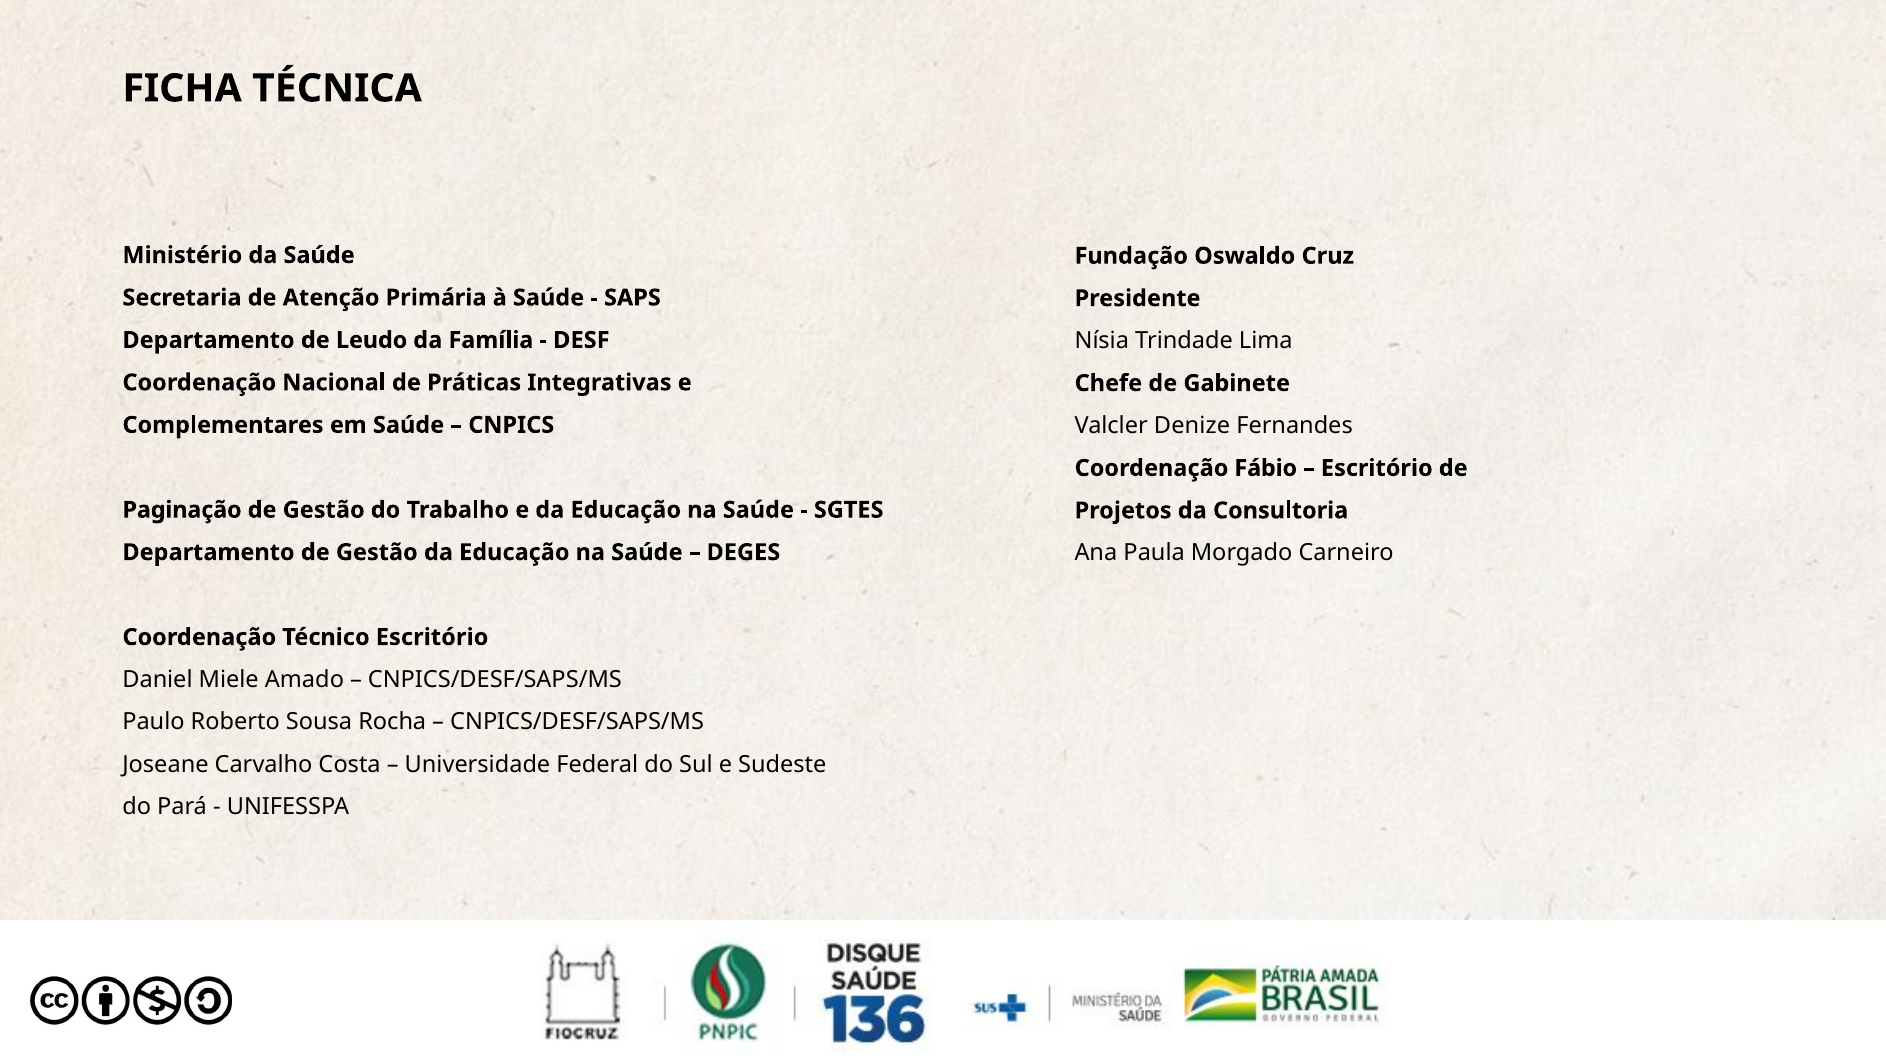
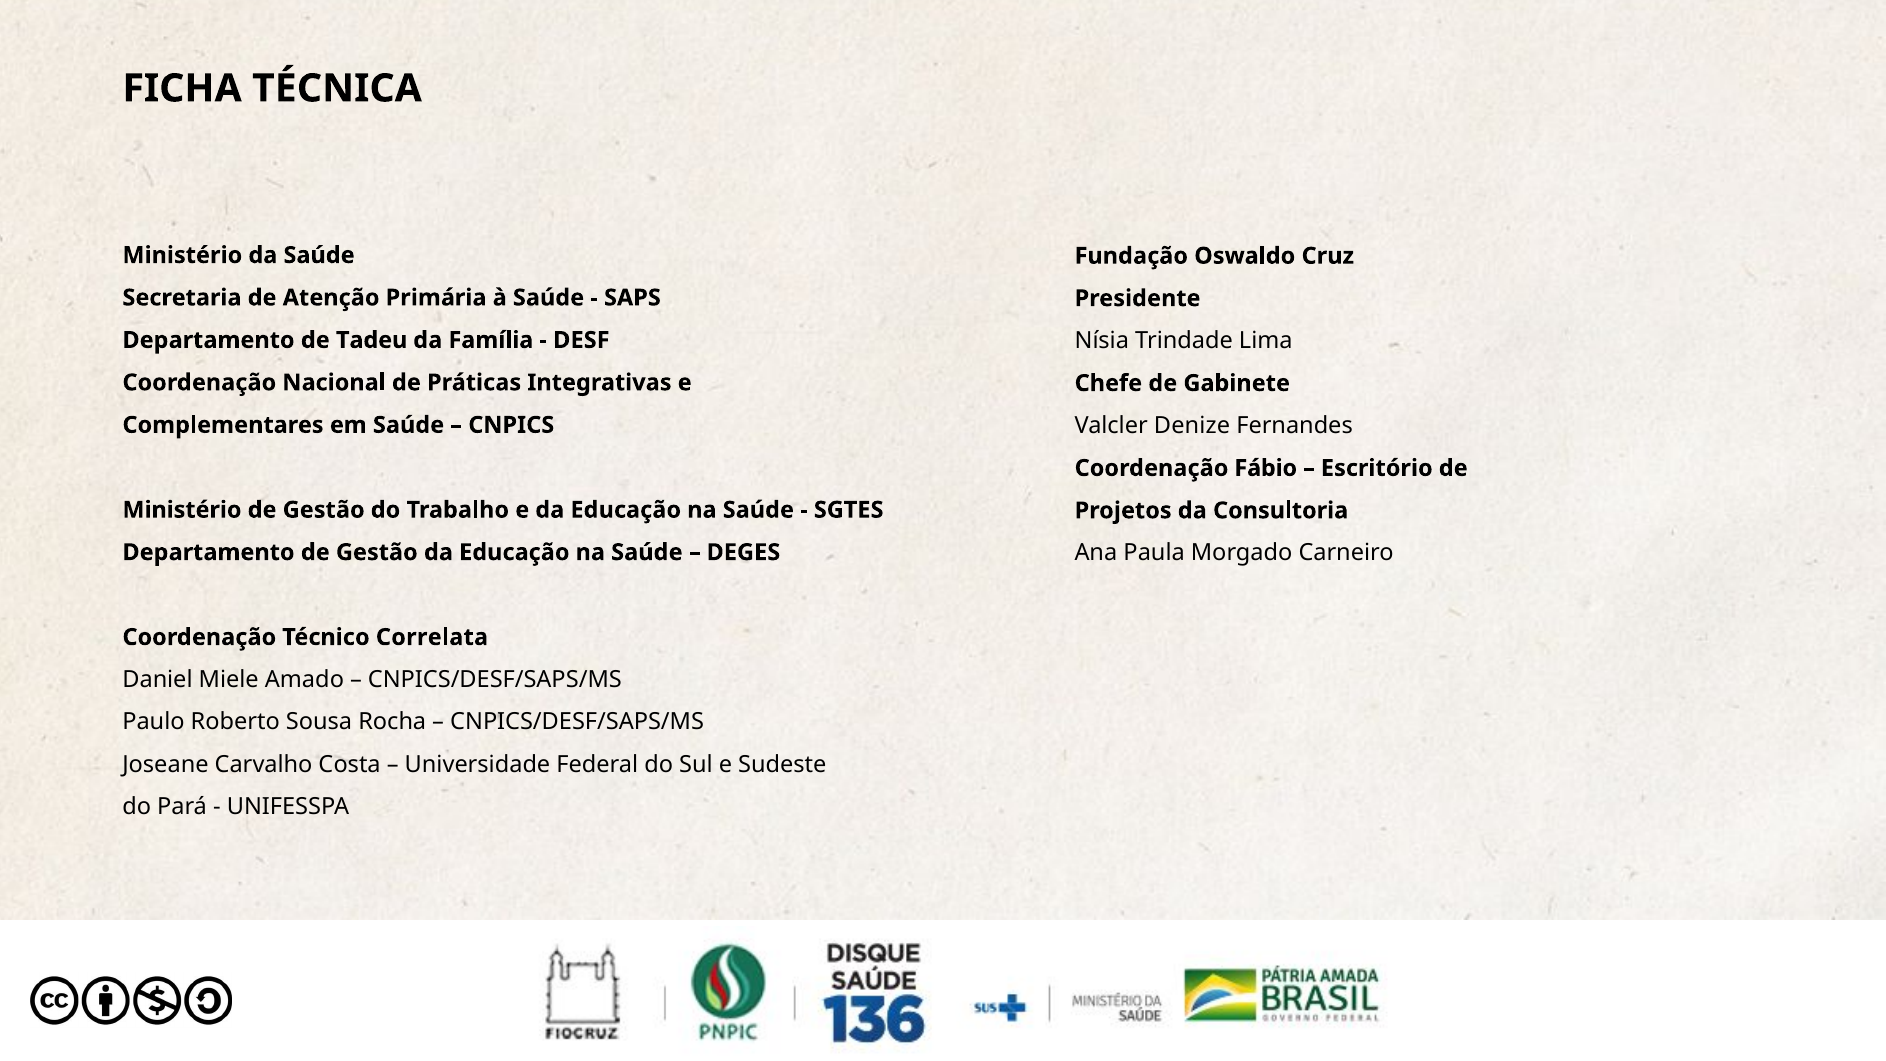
Leudo: Leudo -> Tadeu (372, 340)
Paginação: Paginação -> Ministério (182, 510)
Técnico Escritório: Escritório -> Correlata (432, 637)
